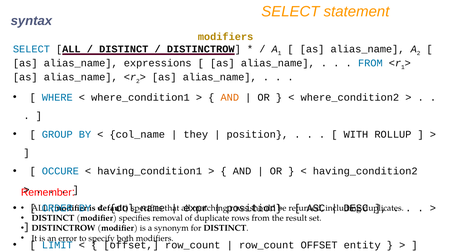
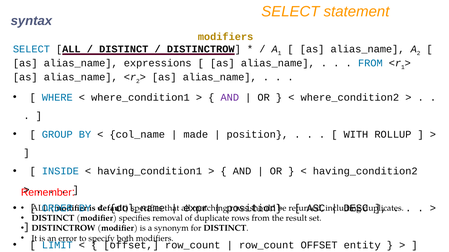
AND colour: orange -> purple (230, 98)
they: they -> made (196, 135)
OCCURE: OCCURE -> INSIDE (60, 172)
